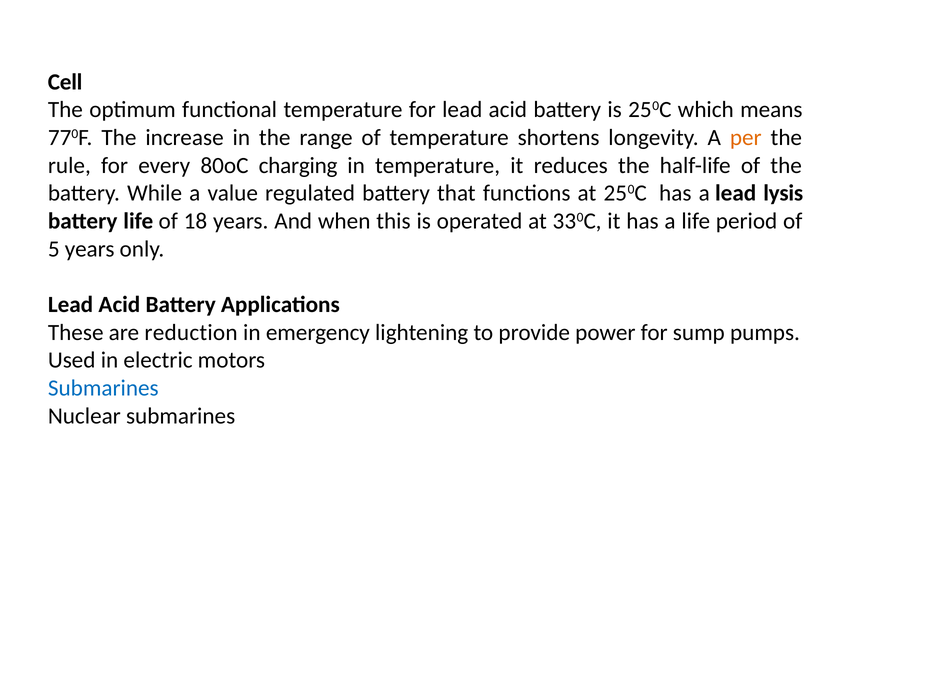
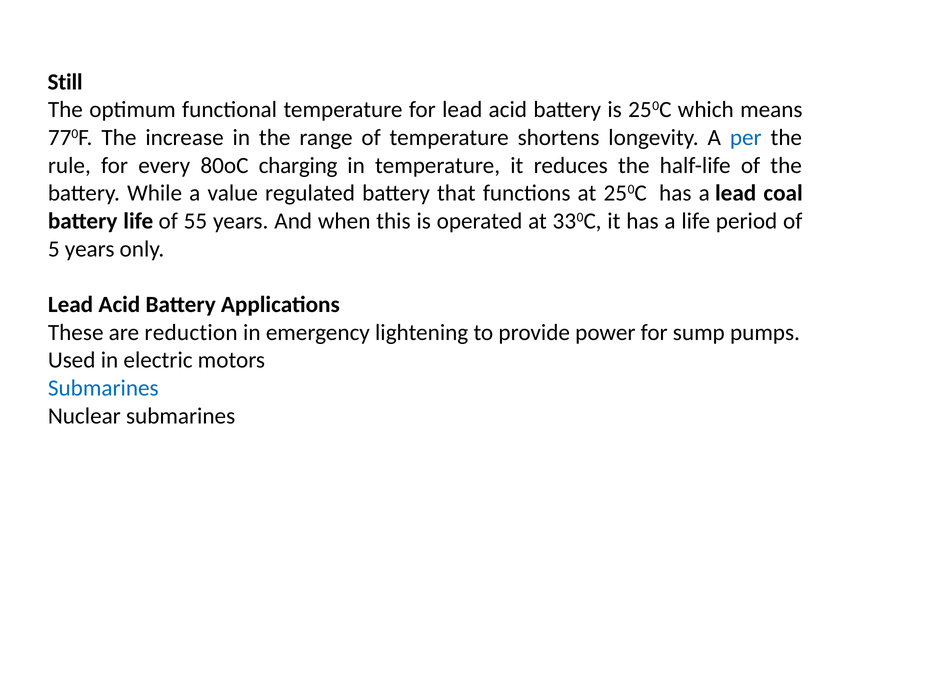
Cell: Cell -> Still (65, 82)
per colour: orange -> blue (746, 138)
lysis: lysis -> coal (783, 193)
18: 18 -> 55 (195, 221)
